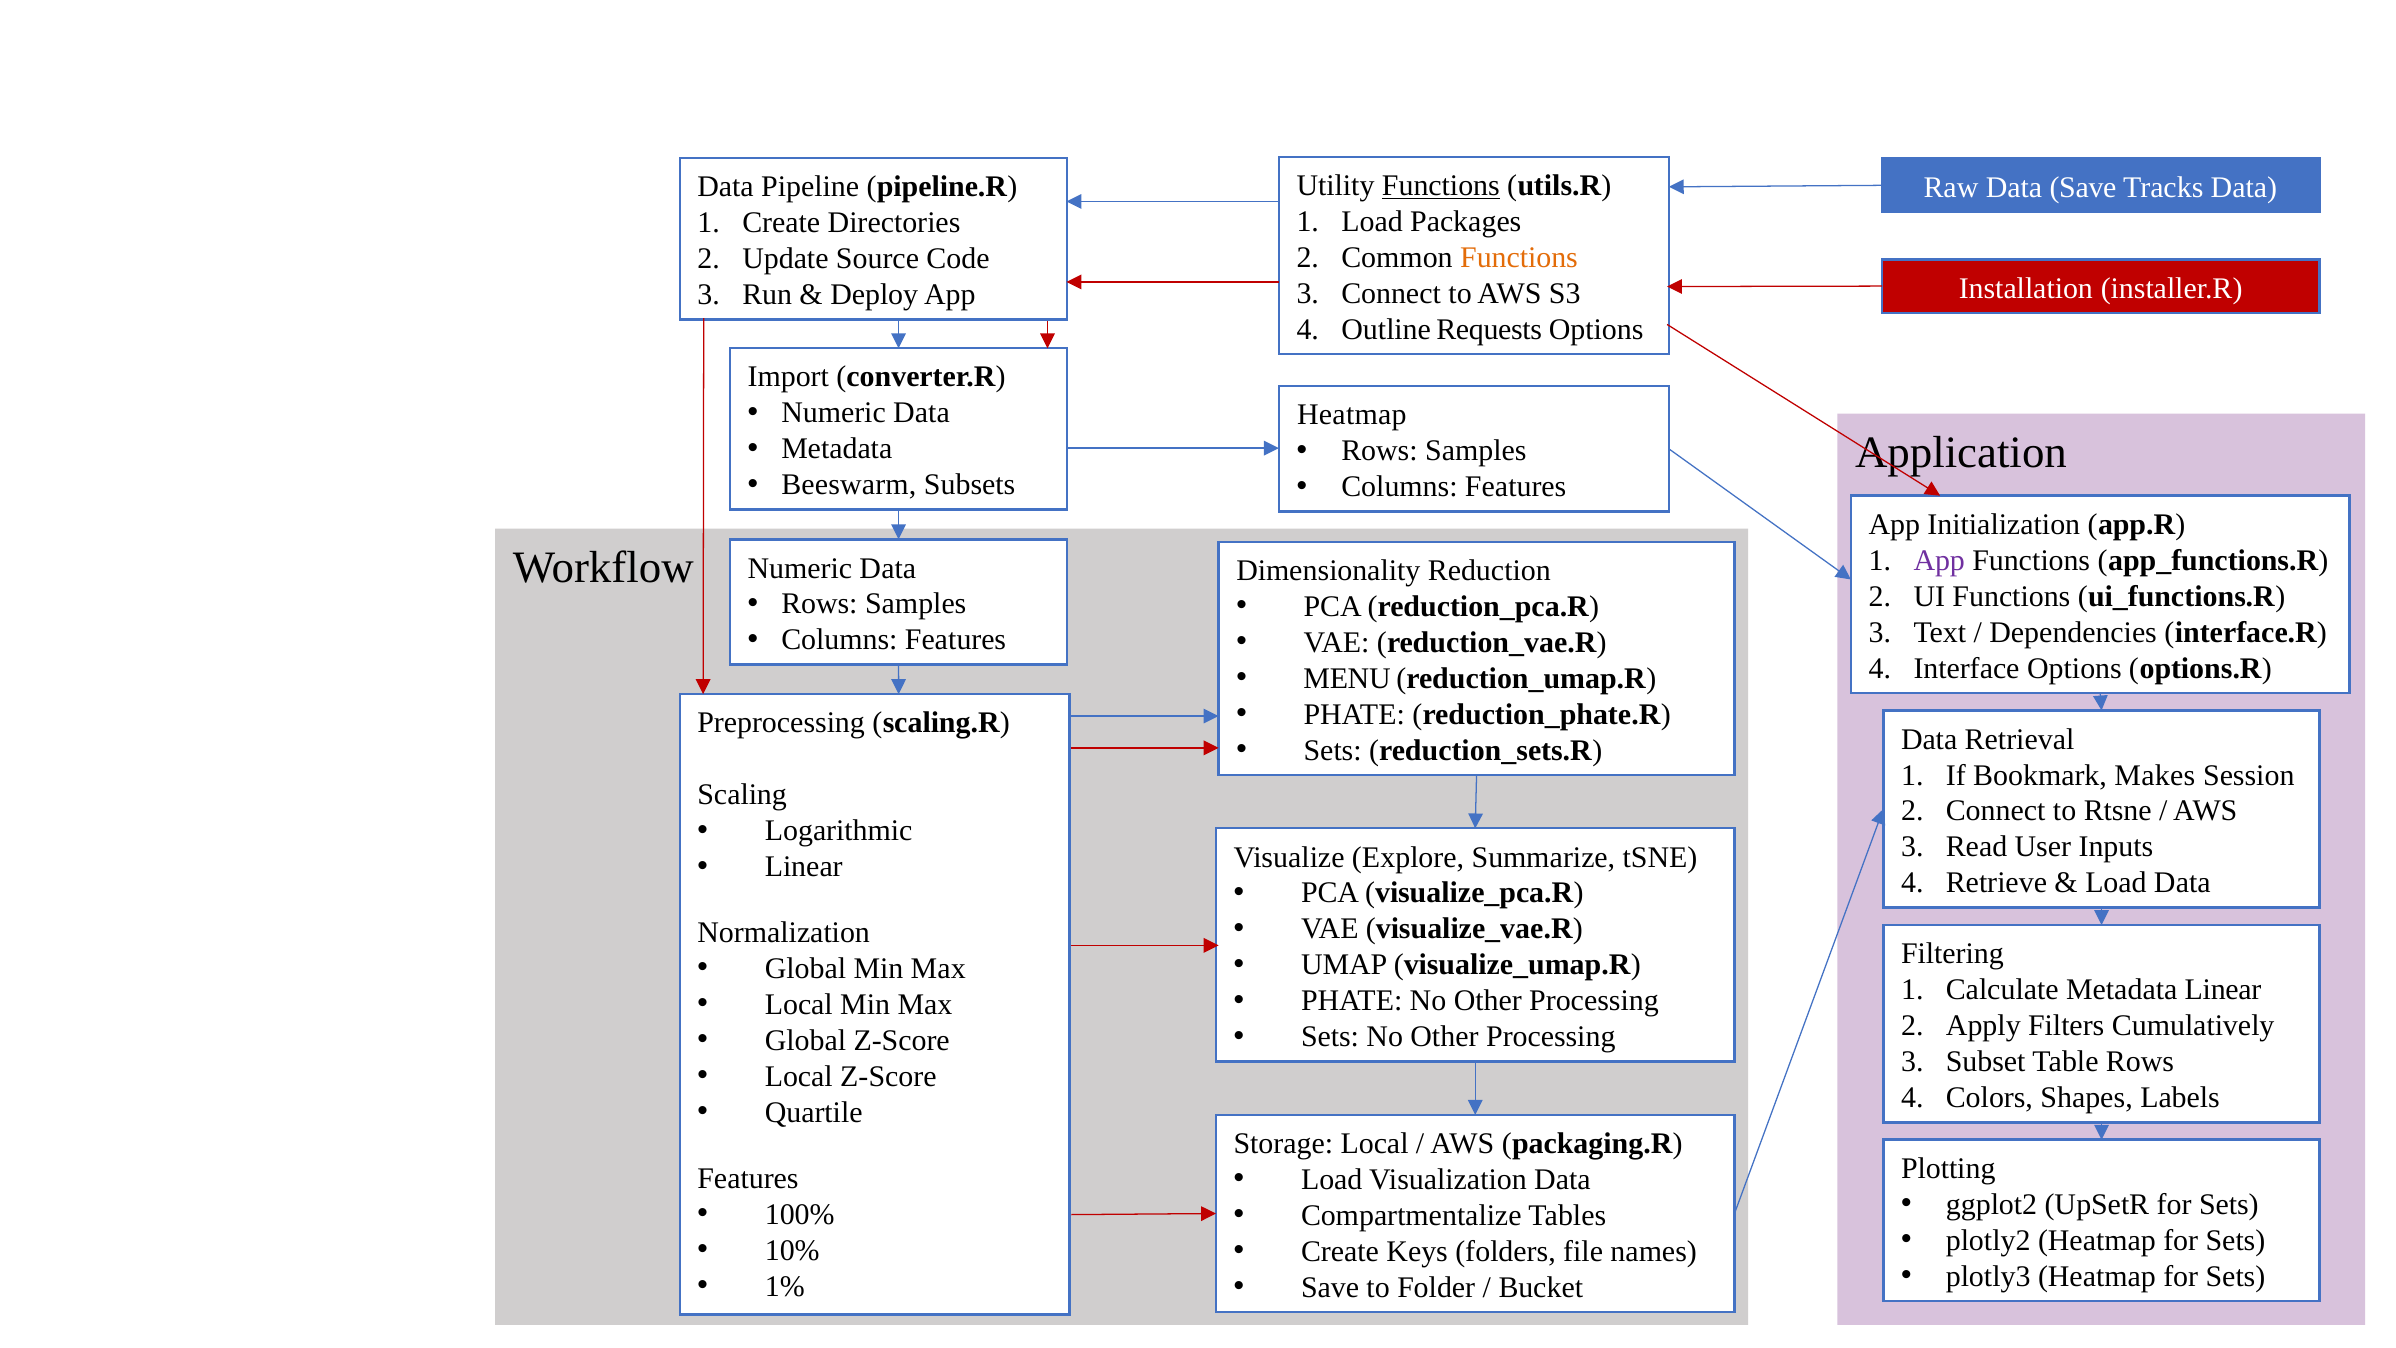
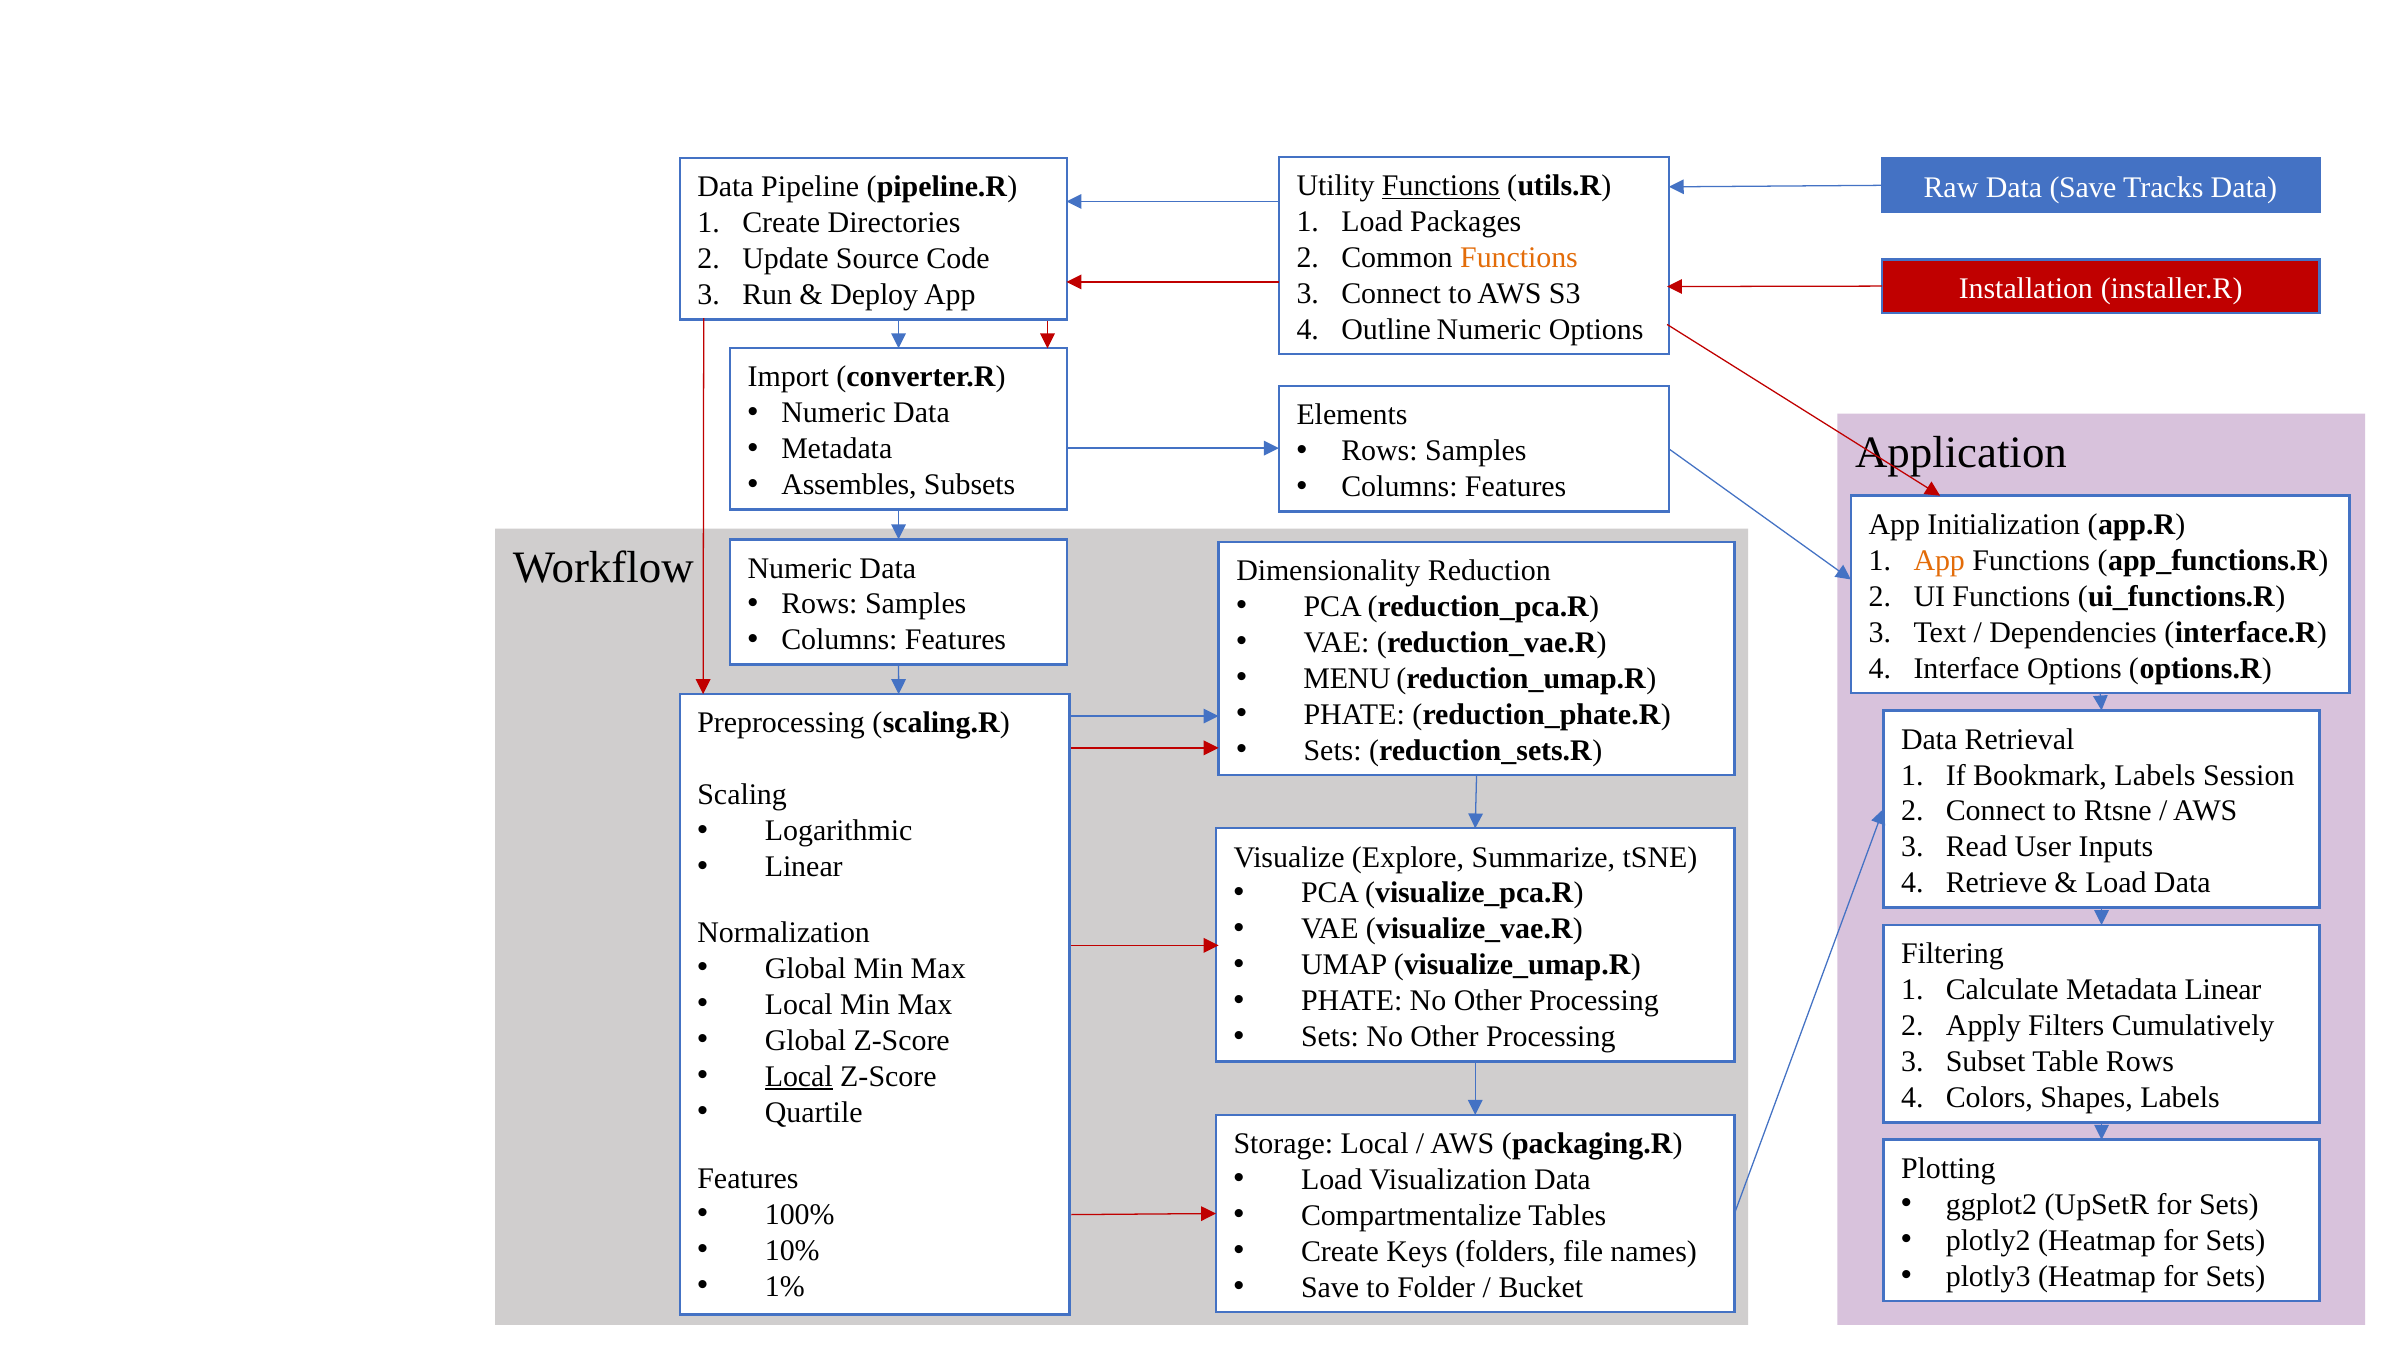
Outline Requests: Requests -> Numeric (1489, 329)
Heatmap: Heatmap -> Elements (1352, 415)
Beeswarm: Beeswarm -> Assembles (849, 485)
App colour: purple -> orange (1939, 560)
Bookmark Makes: Makes -> Labels (2155, 775)
Local underline: none -> present (799, 1076)
